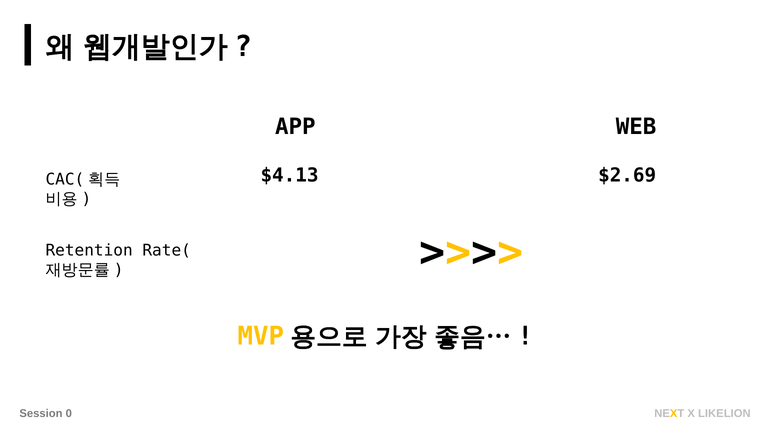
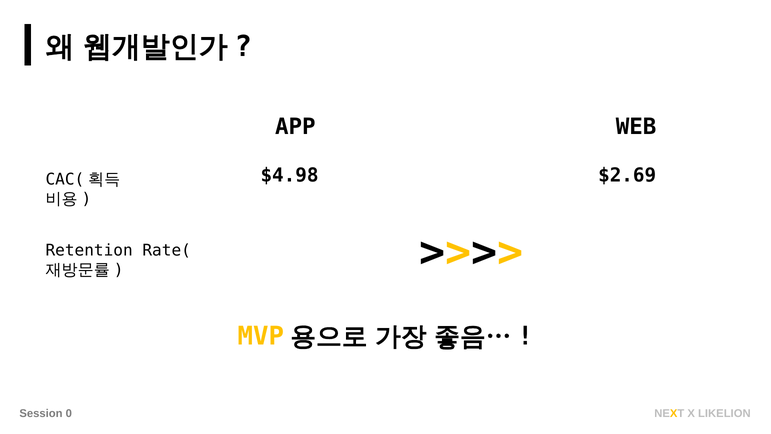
$4.13: $4.13 -> $4.98 (290, 175)
